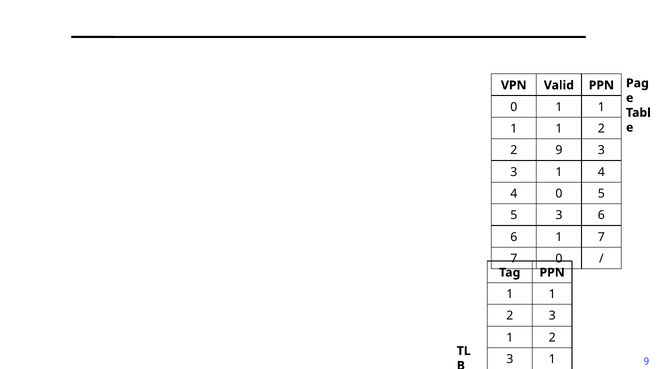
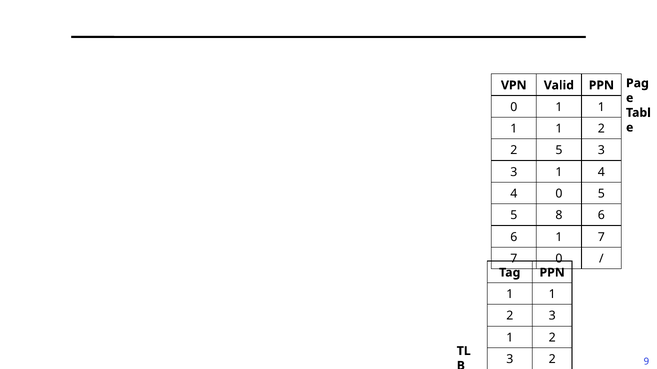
2 9: 9 -> 5 (559, 151)
5 3: 3 -> 8 (559, 216)
1: 1 -> 2 (552, 360)
